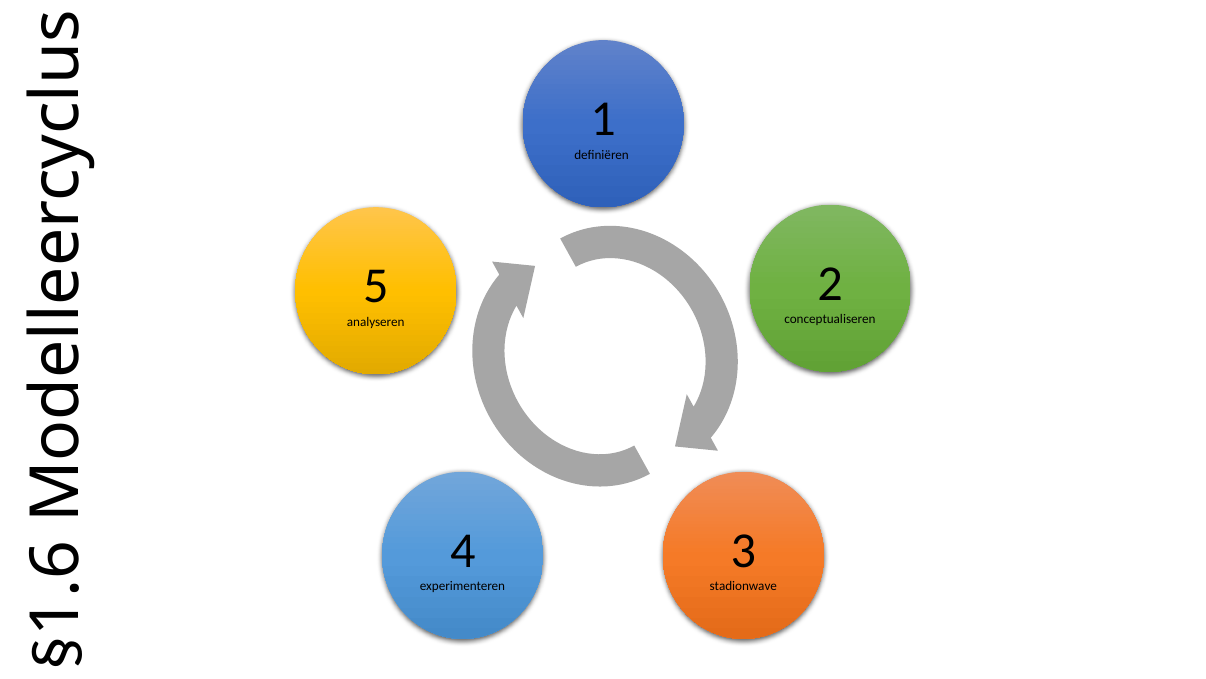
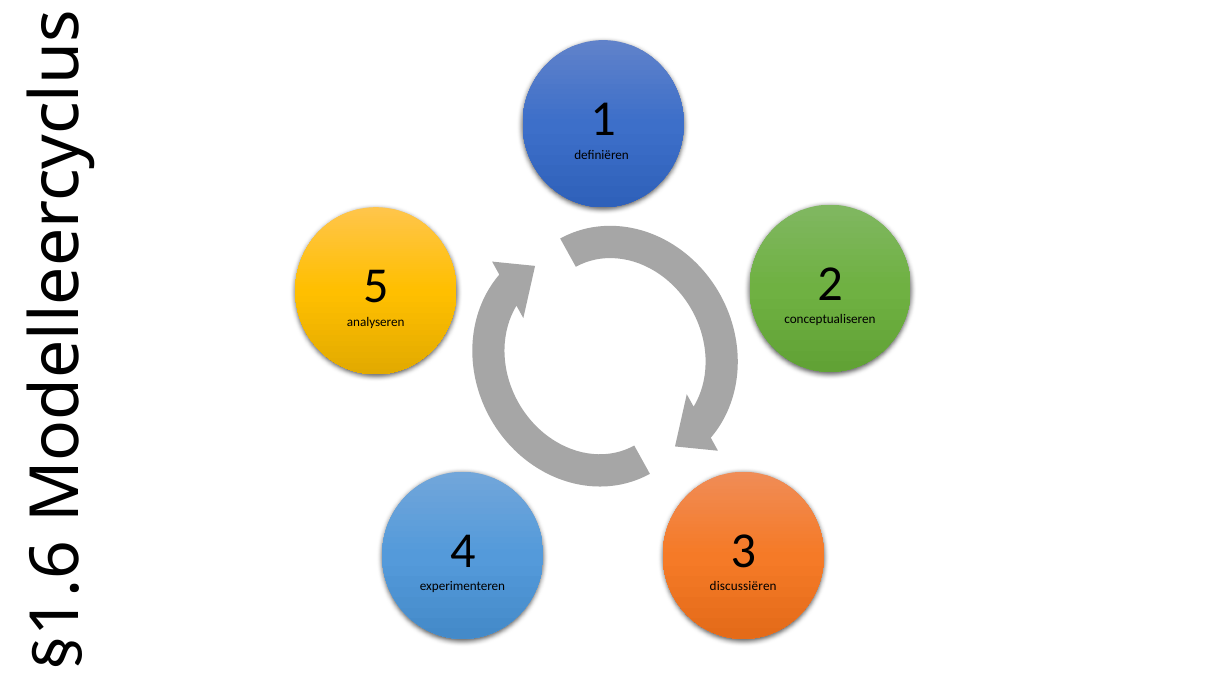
stadionwave: stadionwave -> discussiëren (743, 586)
